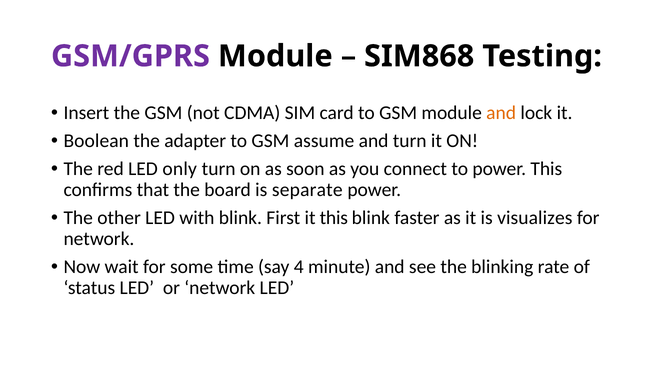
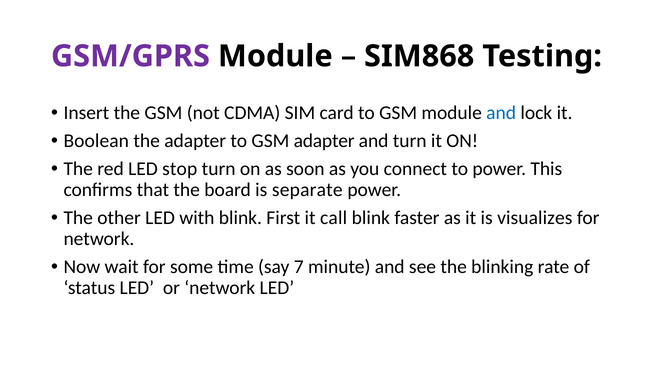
and colour: orange -> blue (501, 113)
GSM assume: assume -> adapter (324, 141)
only: only -> stop (180, 169)
it this: this -> call (334, 218)
4: 4 -> 7 (299, 267)
